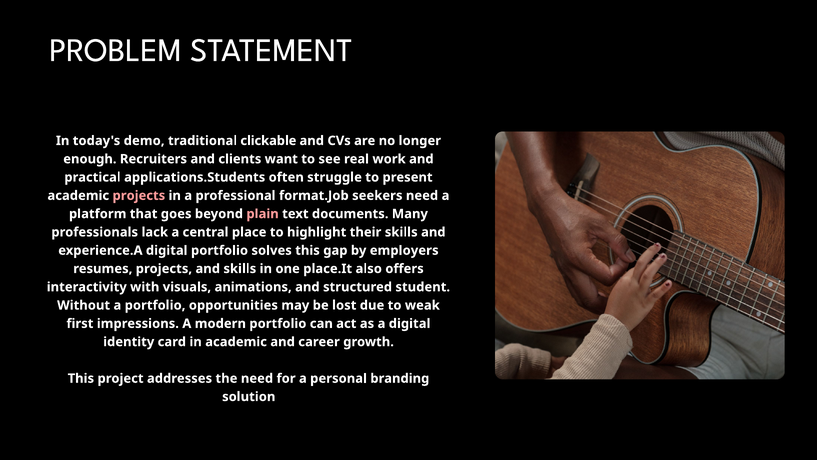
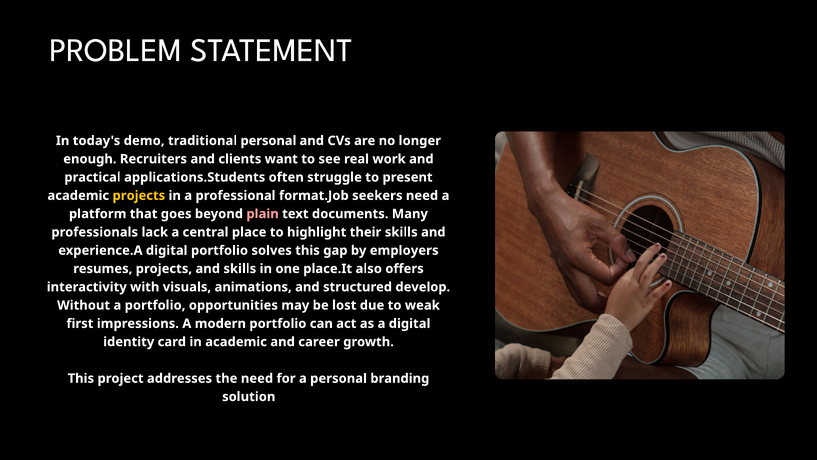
traditional clickable: clickable -> personal (268, 141)
projects colour: pink -> yellow (139, 195)
student: student -> develop (423, 287)
